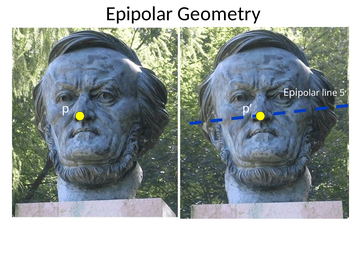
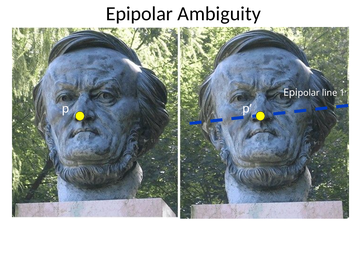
Geometry: Geometry -> Ambiguity (219, 14)
5: 5 -> 1 (342, 93)
